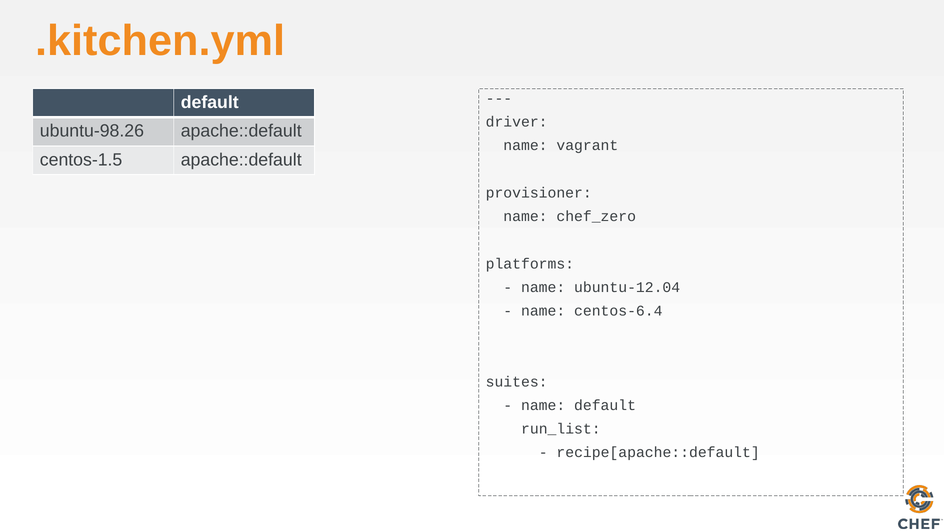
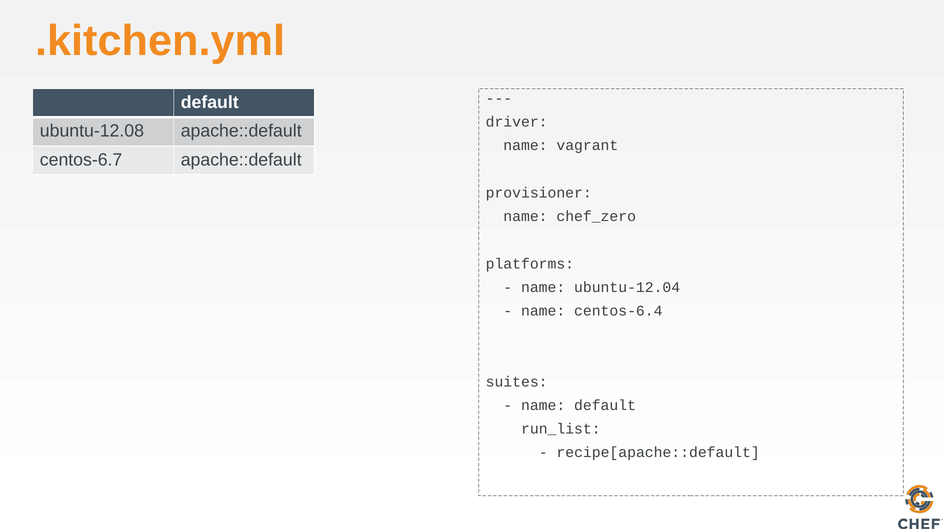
ubuntu-98.26: ubuntu-98.26 -> ubuntu-12.08 (92, 131)
centos-1.5: centos-1.5 -> centos-6.7 (81, 160)
